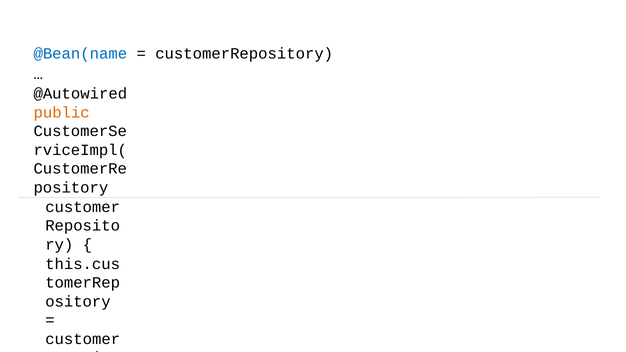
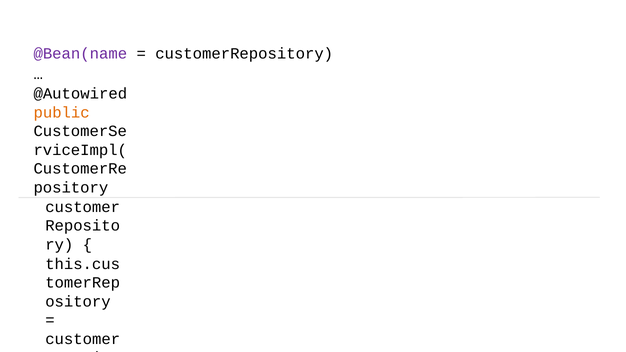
@Bean(name colour: blue -> purple (80, 54)
